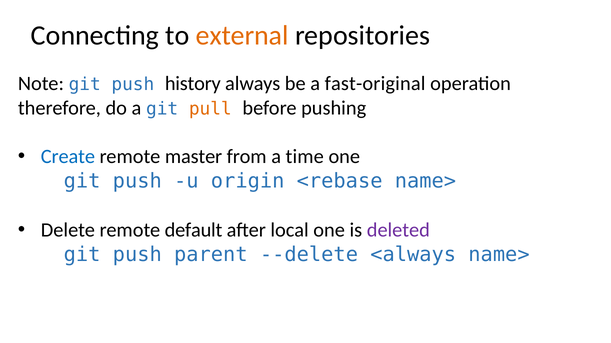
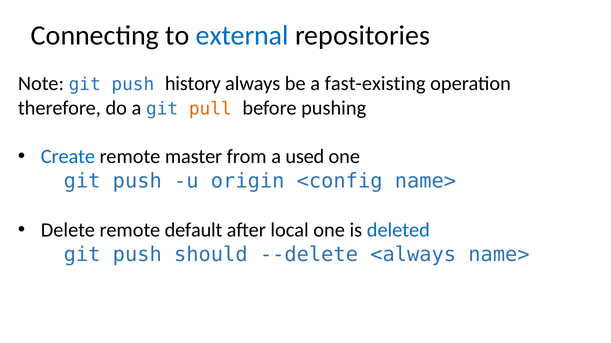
external colour: orange -> blue (242, 35)
fast-original: fast-original -> fast-existing (375, 84)
time: time -> used (305, 157)
<rebase: <rebase -> <config (340, 182)
deleted colour: purple -> blue (398, 230)
parent: parent -> should (211, 255)
